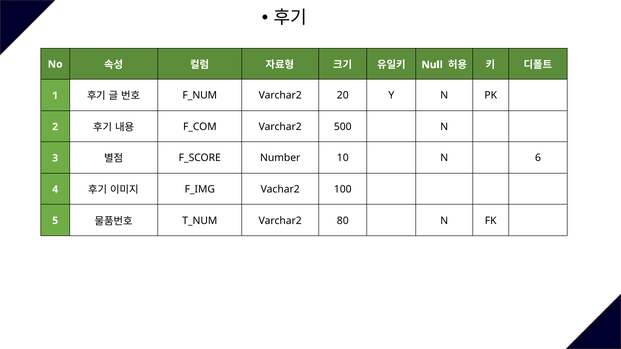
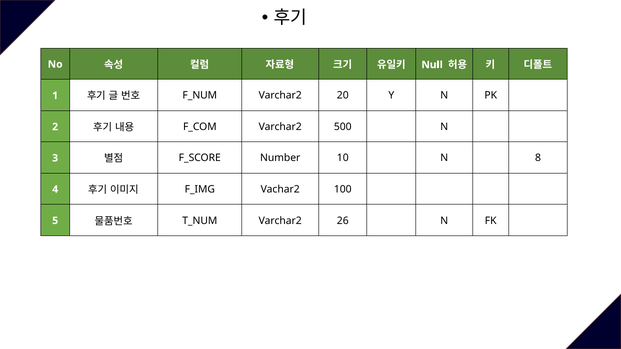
6: 6 -> 8 (538, 158)
80: 80 -> 26 (343, 221)
